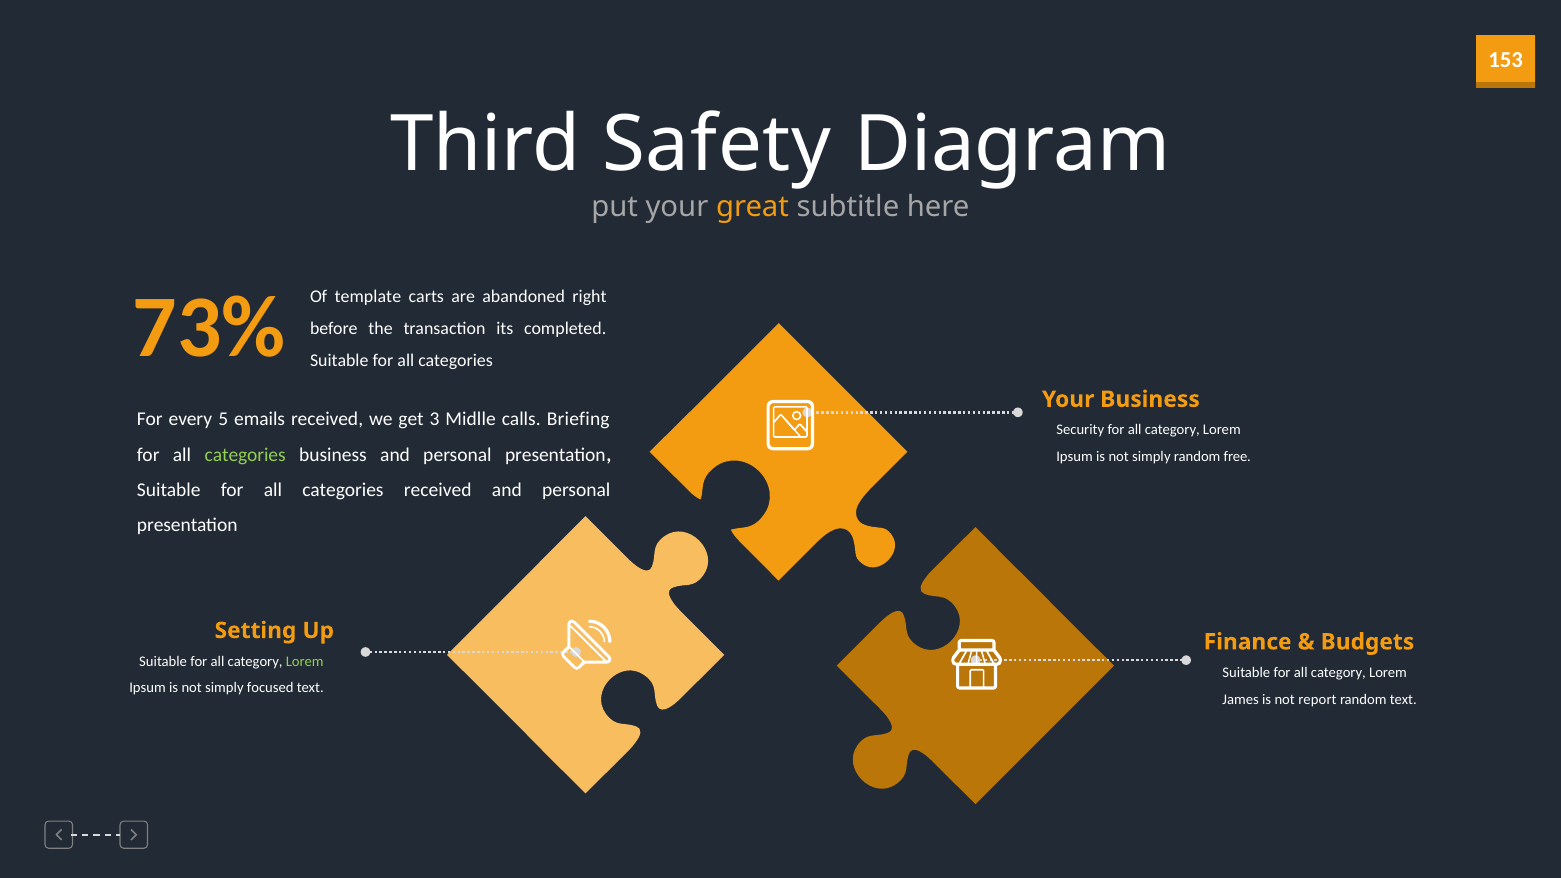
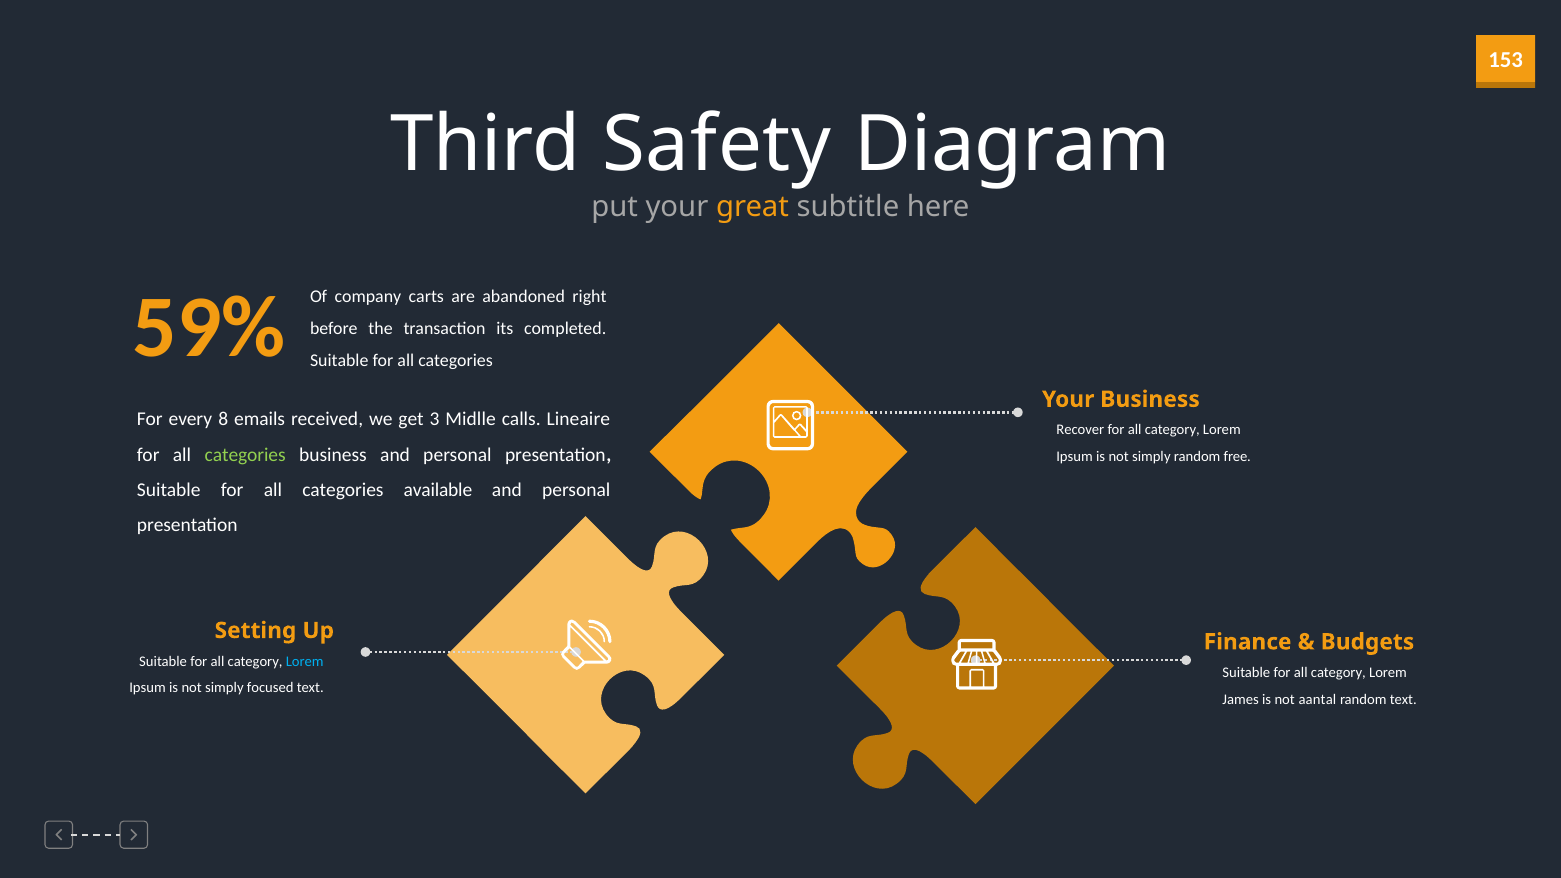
template: template -> company (368, 296)
73%: 73% -> 59% (209, 328)
5: 5 -> 8 (223, 420)
Briefing: Briefing -> Lineaire (578, 420)
Security: Security -> Recover (1080, 430)
categories received: received -> available (438, 490)
Lorem colour: light green -> light blue (305, 661)
report: report -> aantal (1317, 699)
